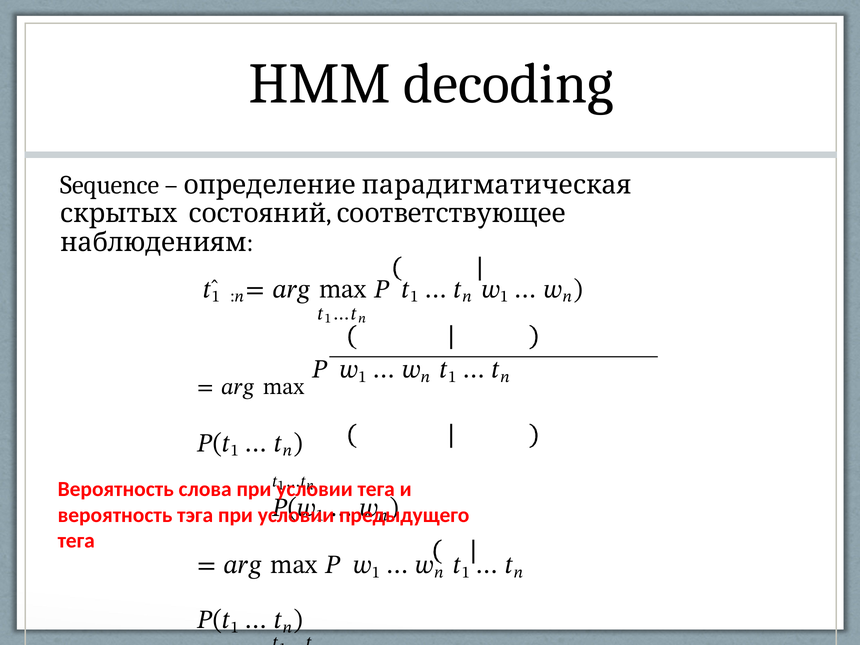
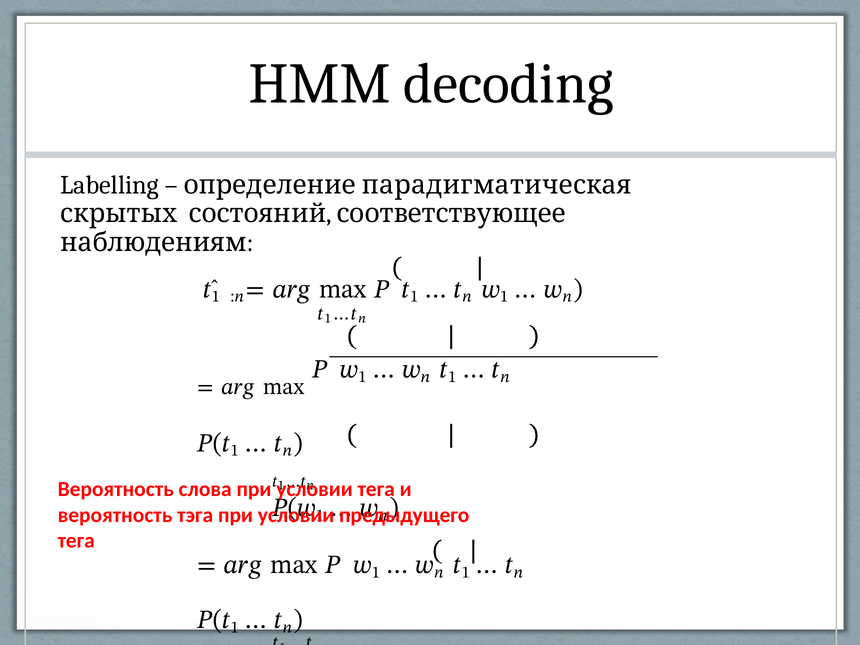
Sequence: Sequence -> Labelling (110, 185)
